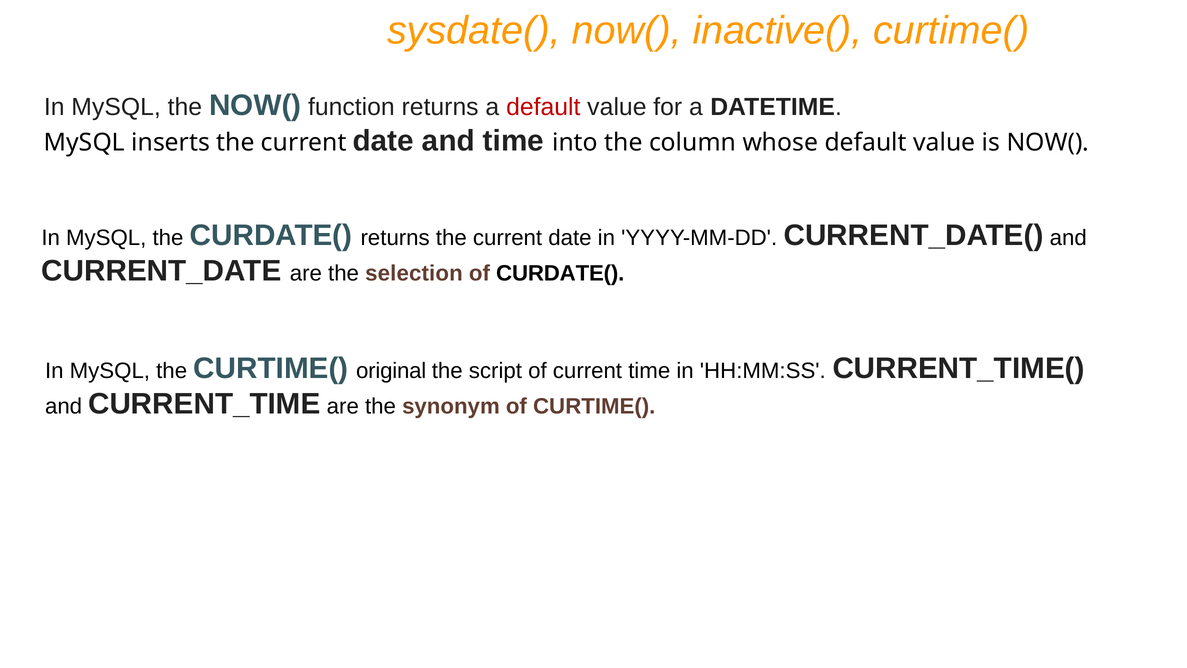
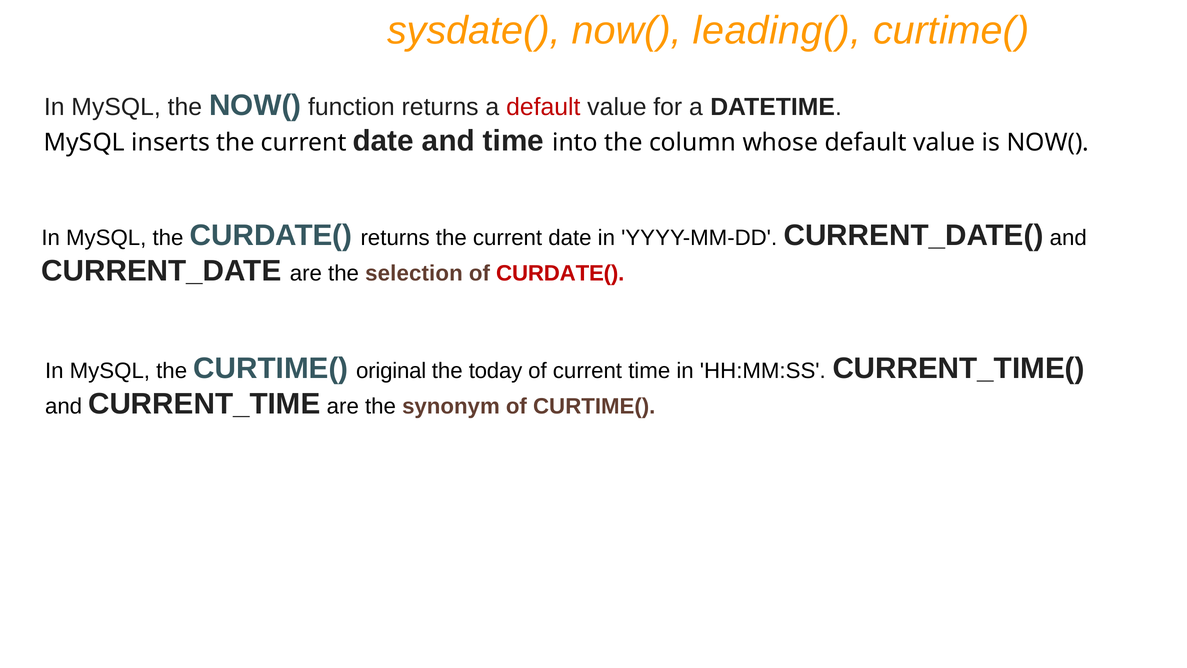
inactive(: inactive( -> leading( (777, 31)
CURDATE( colour: black -> red (560, 273)
script: script -> today (496, 371)
